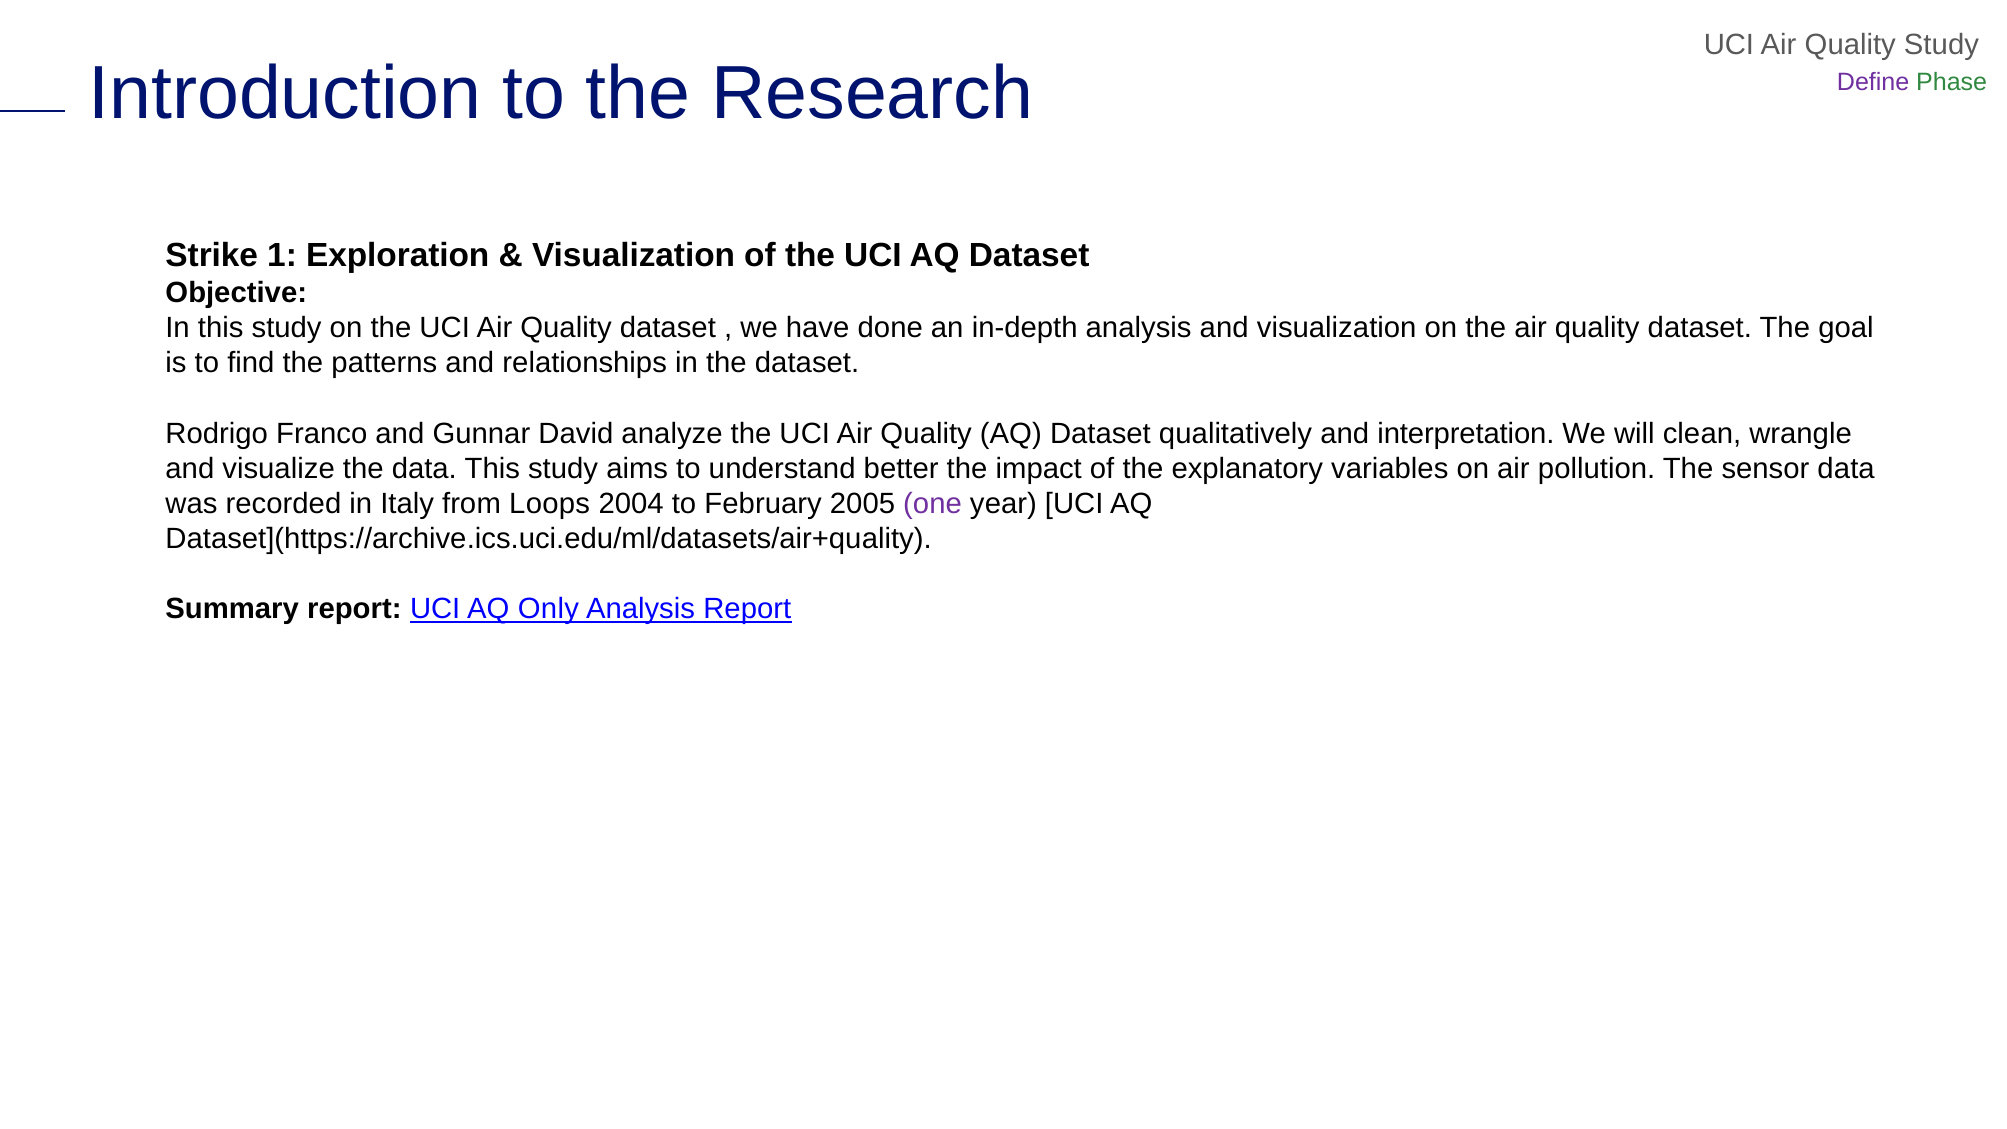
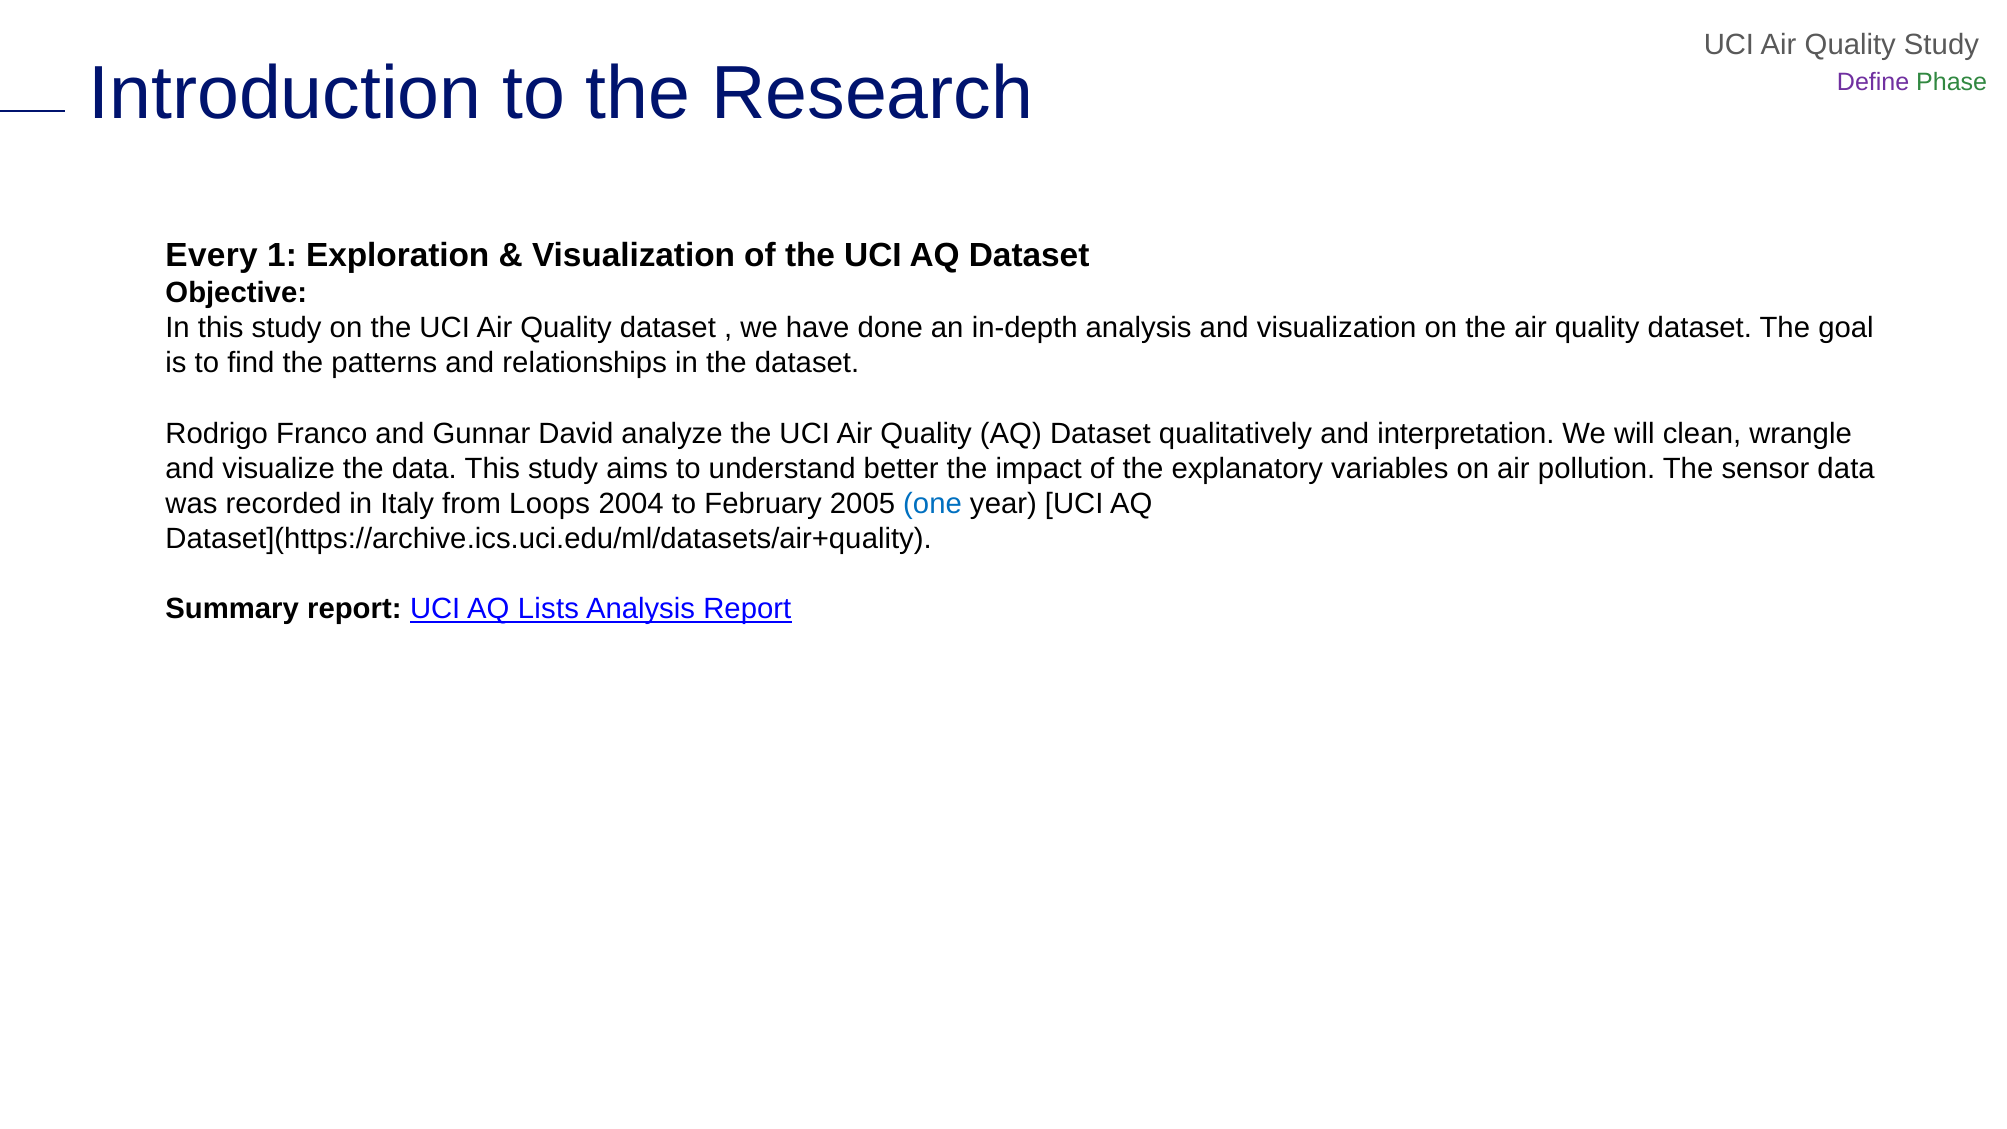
Strike: Strike -> Every (212, 256)
one colour: purple -> blue (933, 504)
Only: Only -> Lists (548, 609)
